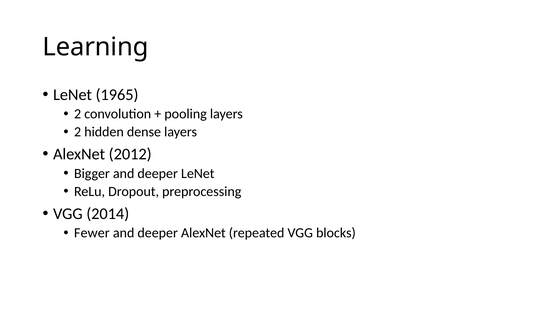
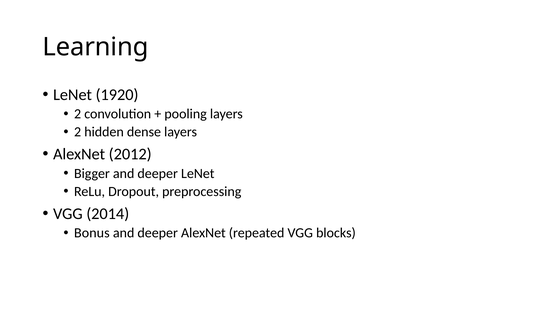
1965: 1965 -> 1920 (117, 95)
Fewer: Fewer -> Bonus (92, 233)
